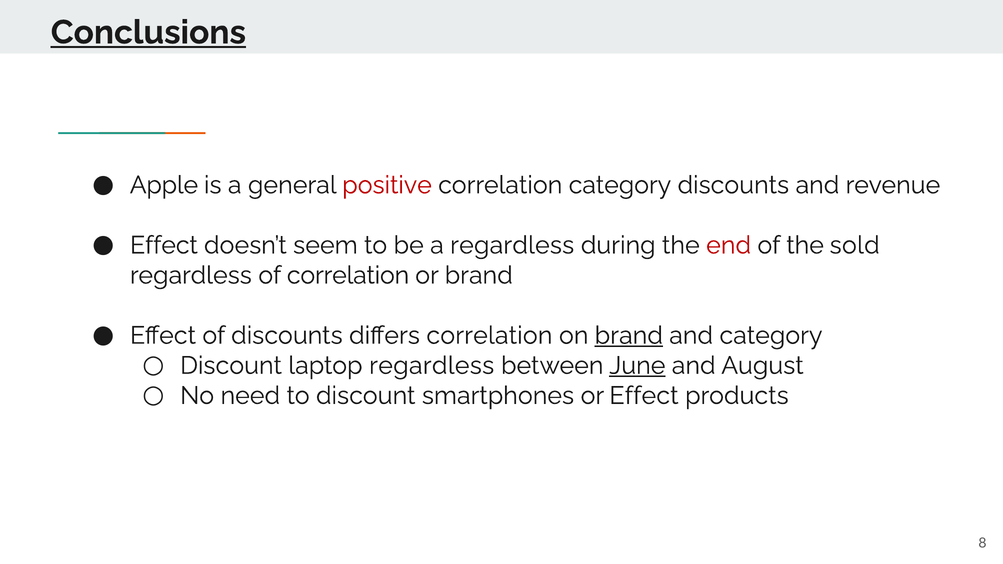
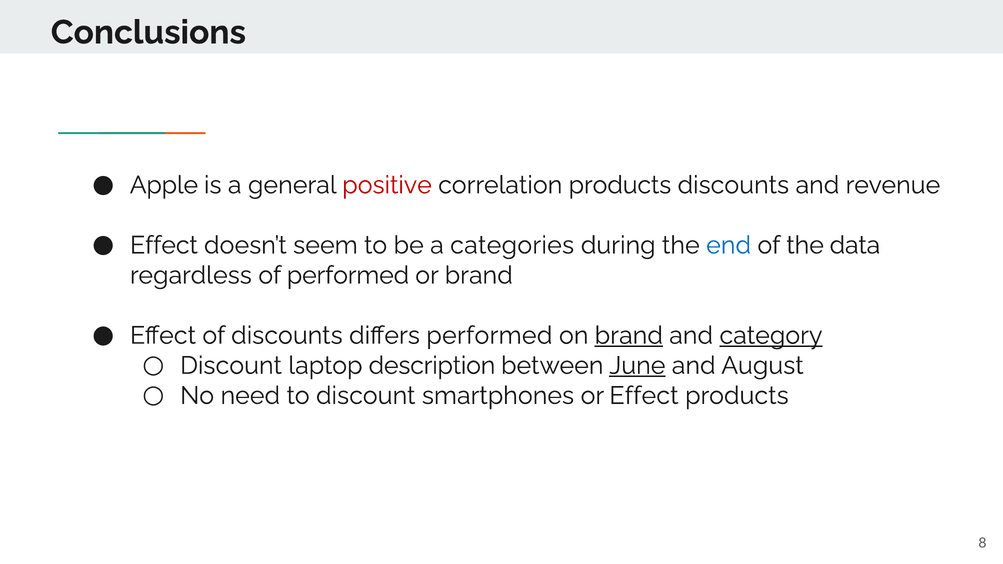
Conclusions underline: present -> none (148, 32)
correlation category: category -> products (620, 185)
a regardless: regardless -> categories (512, 245)
end colour: red -> blue (729, 245)
sold: sold -> data (855, 245)
of correlation: correlation -> performed (348, 275)
differs correlation: correlation -> performed (489, 336)
category underline: none -> present (771, 336)
laptop regardless: regardless -> description (432, 366)
